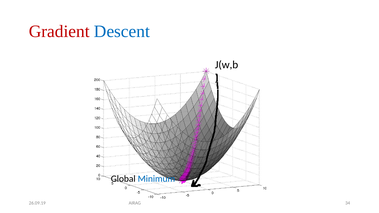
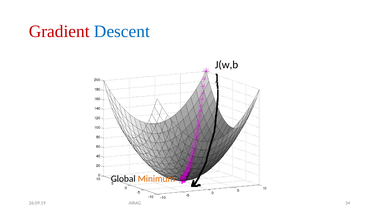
Minimum colour: blue -> orange (156, 179)
